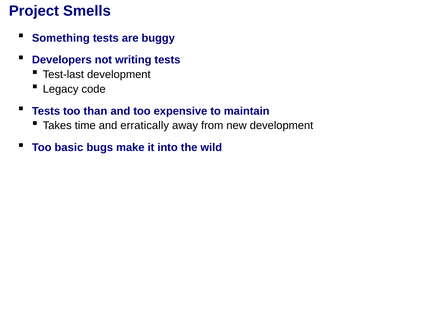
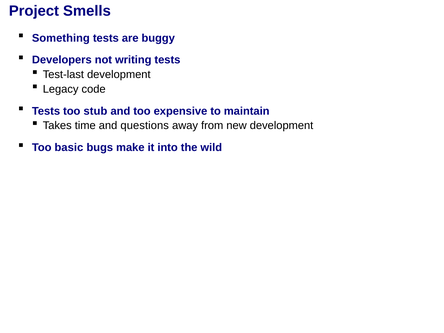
than: than -> stub (95, 111)
erratically: erratically -> questions (145, 126)
